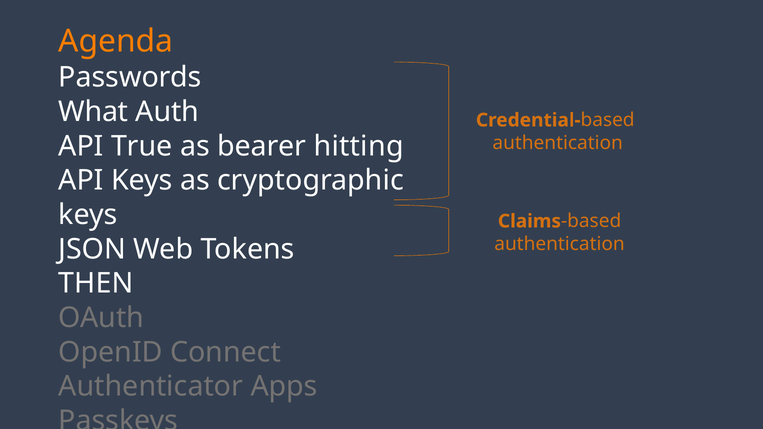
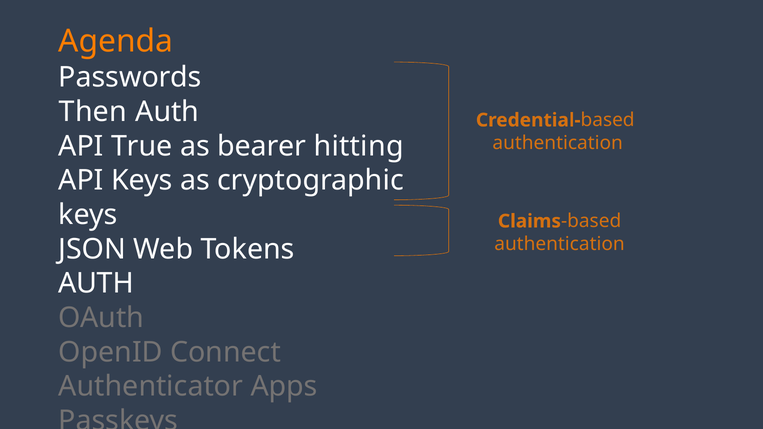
What: What -> Then (93, 112)
THEN: THEN -> AUTH (96, 284)
